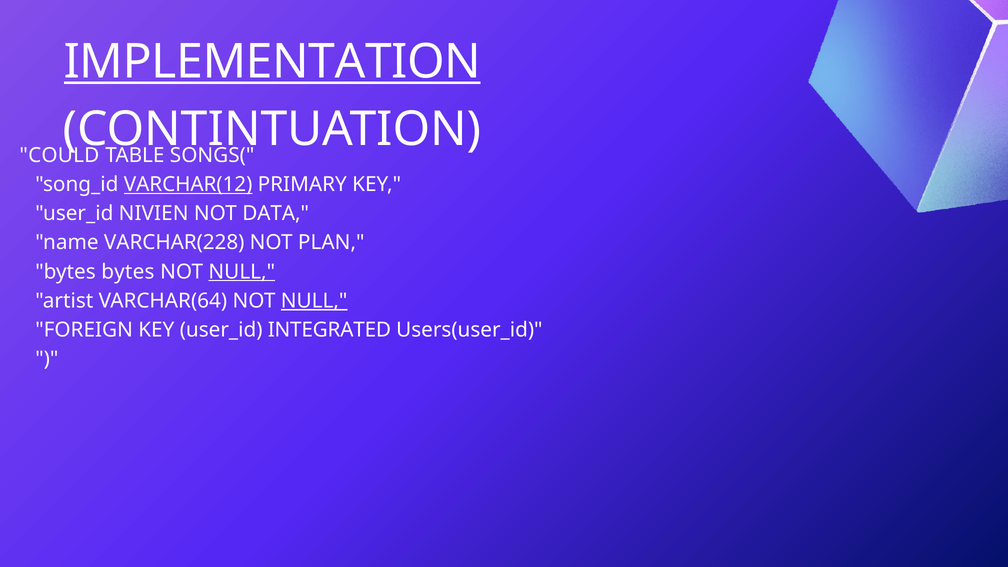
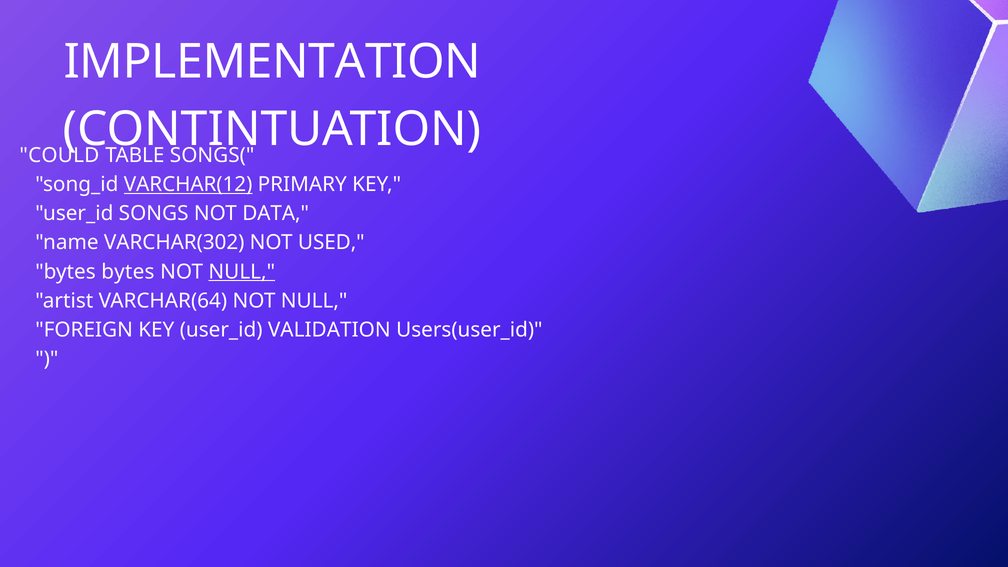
IMPLEMENTATION underline: present -> none (272, 62)
NIVIEN: NIVIEN -> SONGS (154, 214)
VARCHAR(228: VARCHAR(228 -> VARCHAR(302 (174, 243)
PLAN: PLAN -> USED (331, 243)
NULL underline: present -> none (314, 301)
INTEGRATED: INTEGRATED -> VALIDATION (329, 330)
